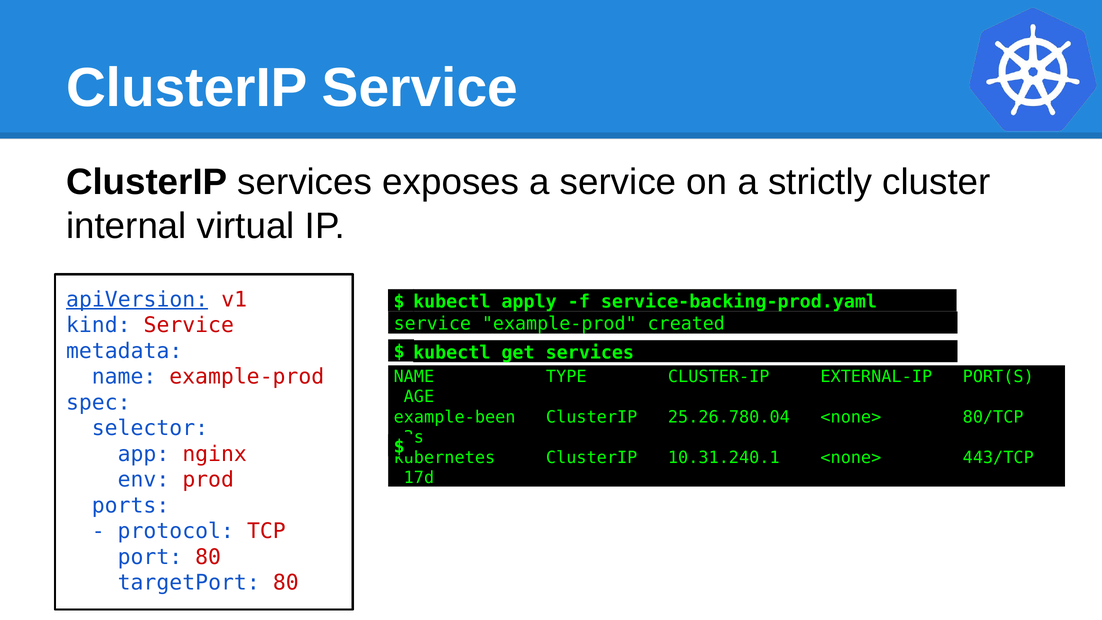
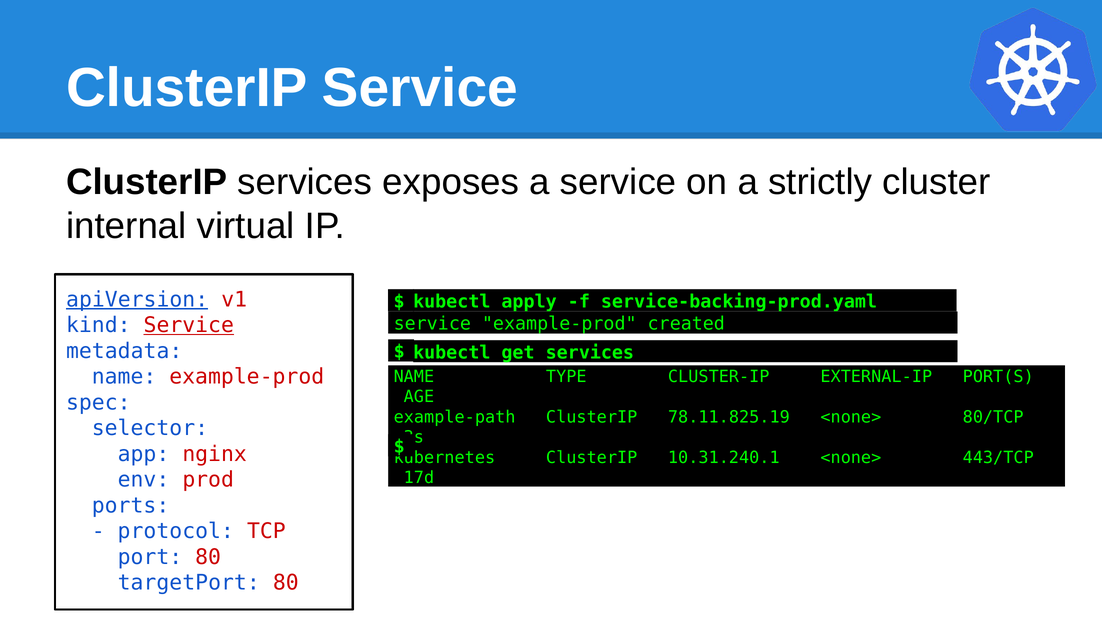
Service underline: none -> present (189, 325)
example-been: example-been -> example-path (455, 417)
25.26.780.04: 25.26.780.04 -> 78.11.825.19 (729, 417)
